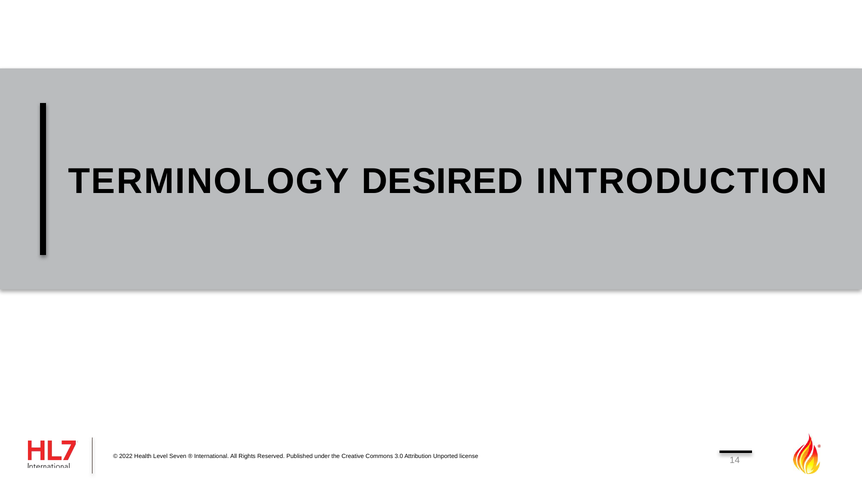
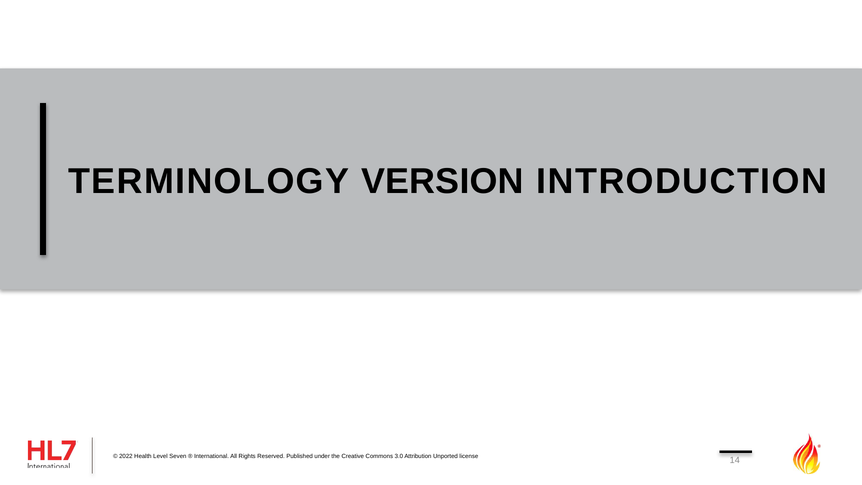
DESIRED: DESIRED -> VERSION (442, 181)
